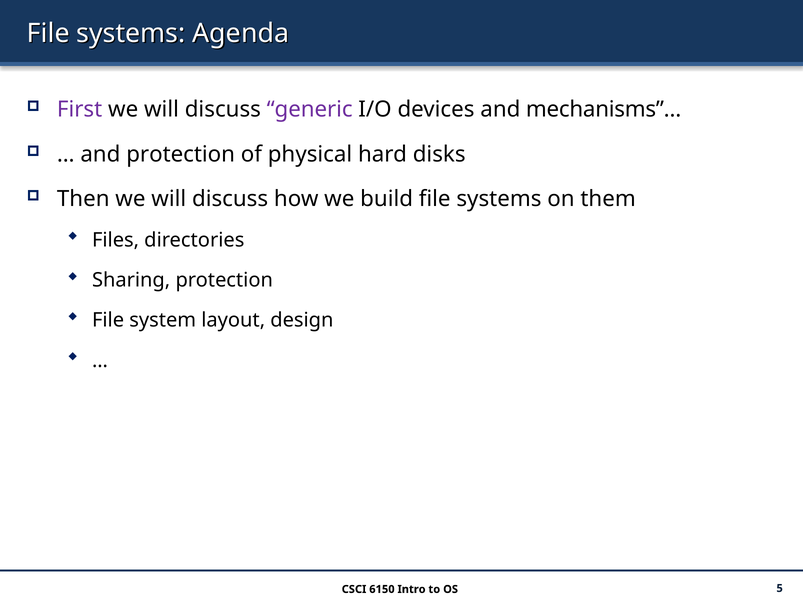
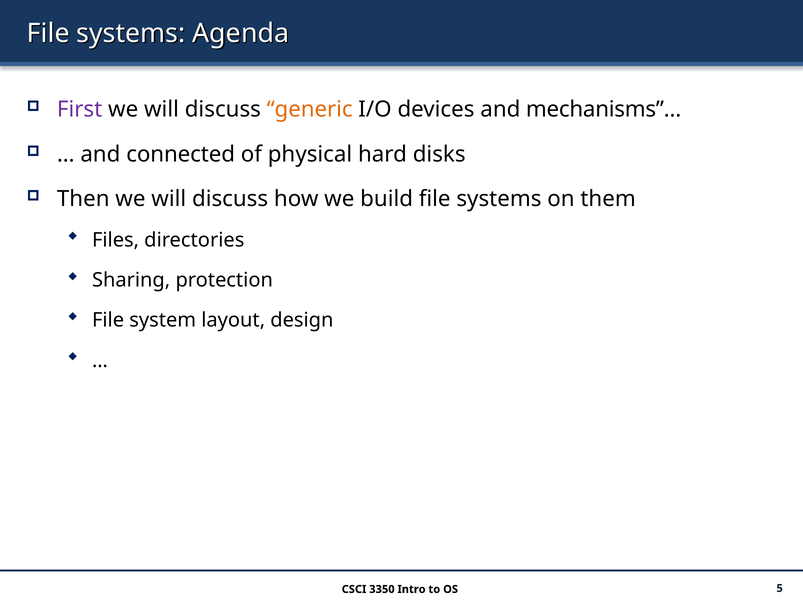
generic colour: purple -> orange (310, 110)
and protection: protection -> connected (181, 154)
6150: 6150 -> 3350 (382, 590)
